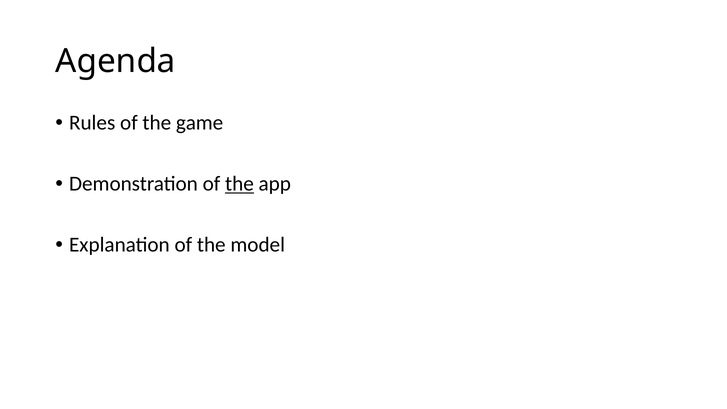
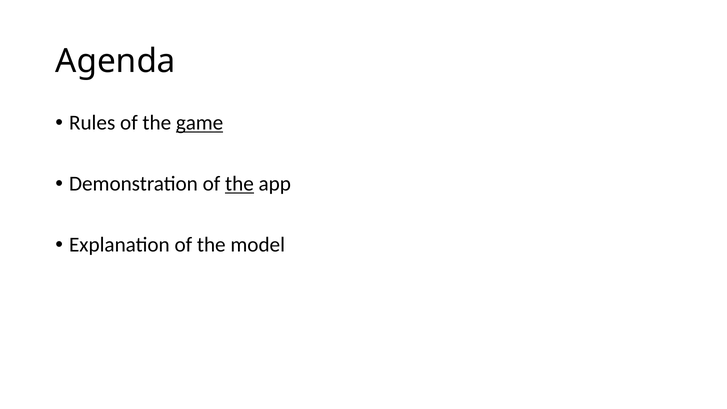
game underline: none -> present (200, 123)
